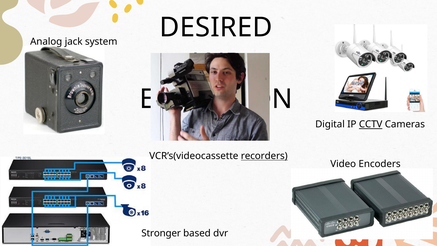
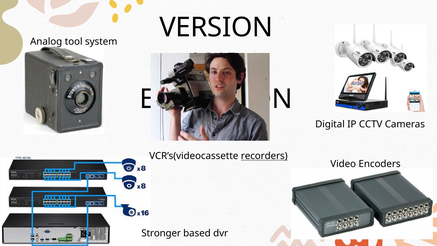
DESIRED: DESIRED -> VERSION (216, 27)
jack: jack -> tool (74, 41)
CCTV underline: present -> none (371, 124)
